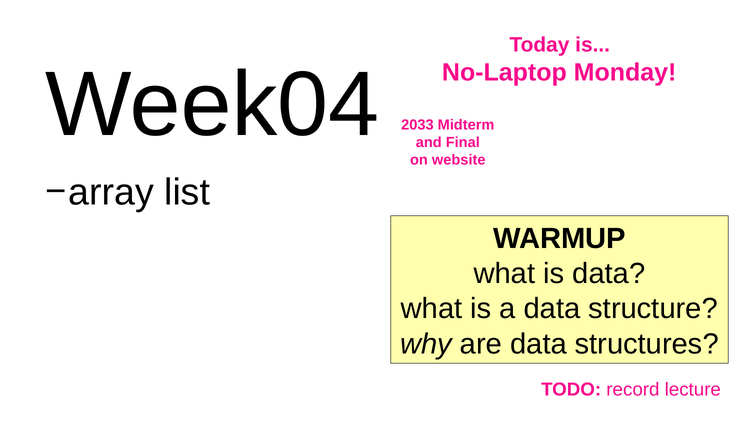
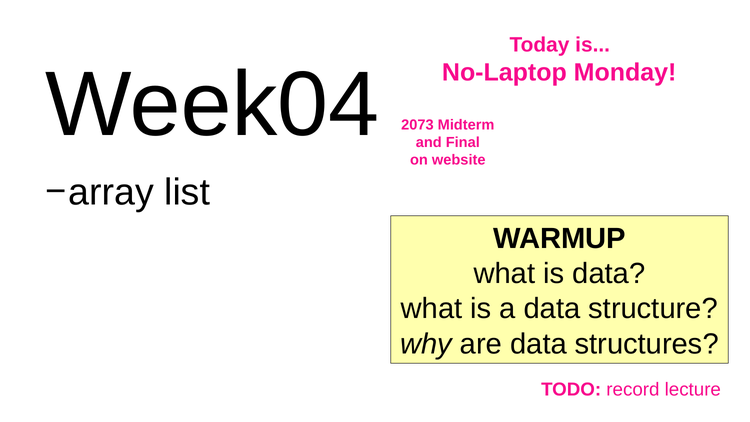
2033: 2033 -> 2073 (417, 125)
